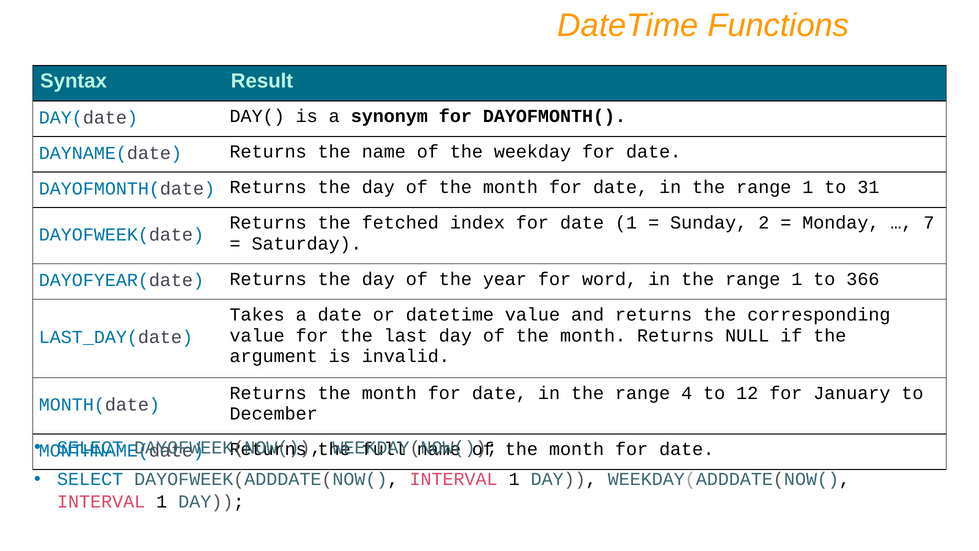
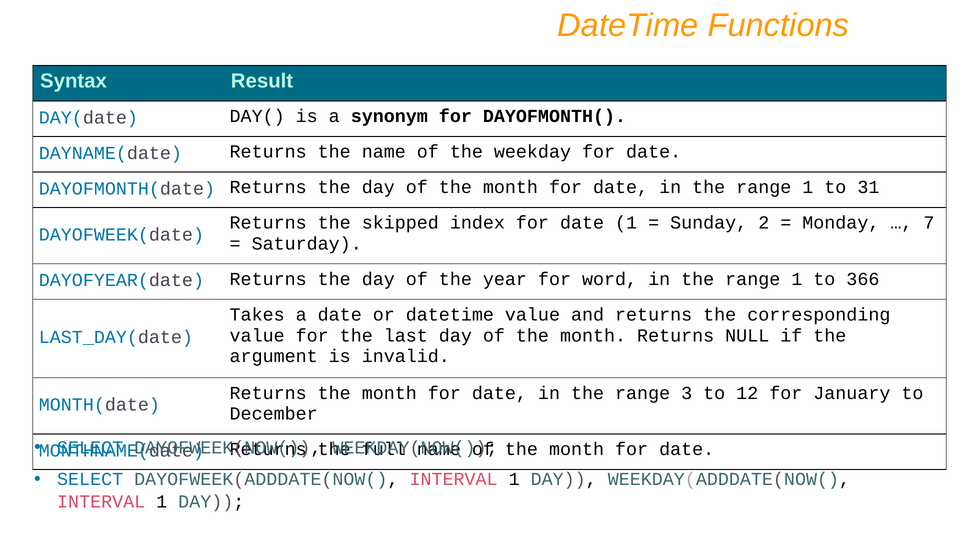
fetched: fetched -> skipped (400, 223)
4: 4 -> 3 (687, 393)
